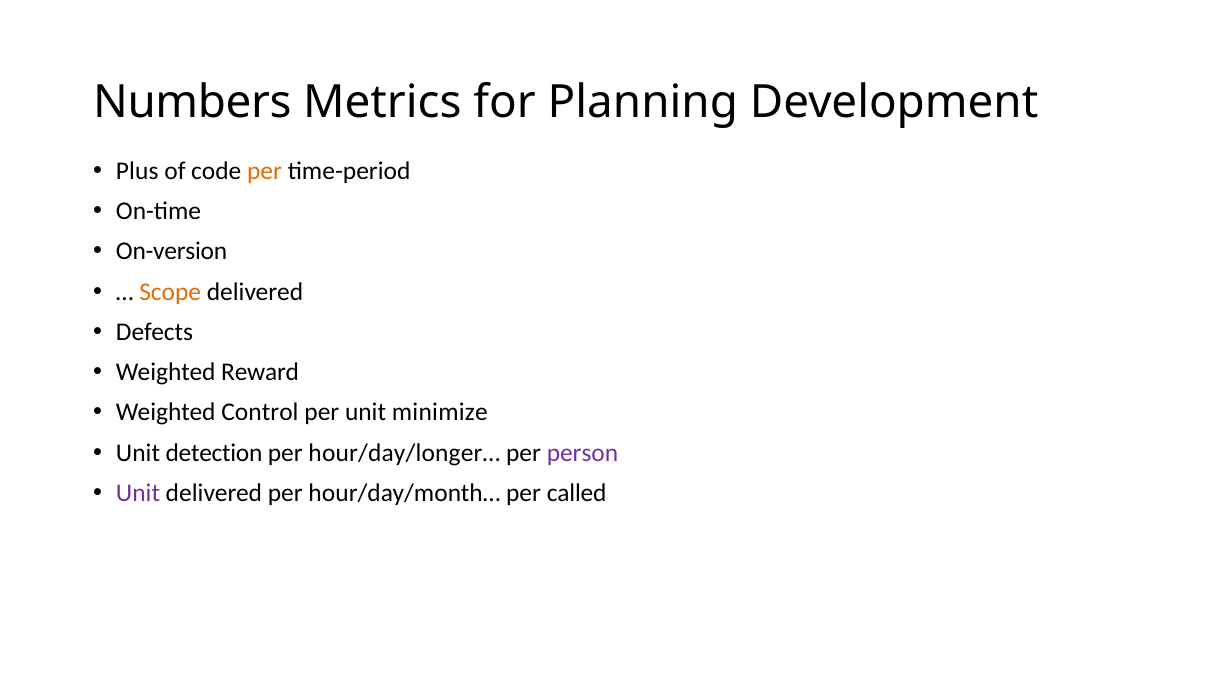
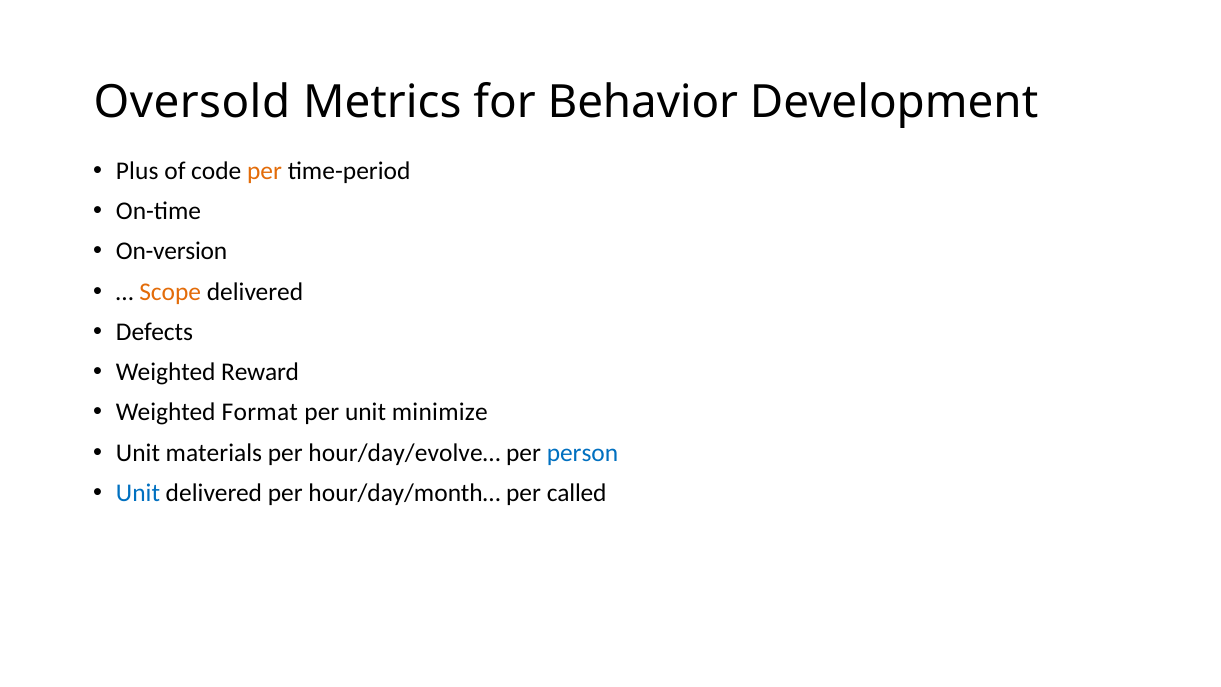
Numbers: Numbers -> Oversold (192, 103)
Planning: Planning -> Behavior (643, 103)
Control: Control -> Format (260, 412)
detection: detection -> materials (214, 453)
hour/day/longer…: hour/day/longer… -> hour/day/evolve… (404, 453)
person colour: purple -> blue (582, 453)
Unit colour: purple -> blue (138, 493)
